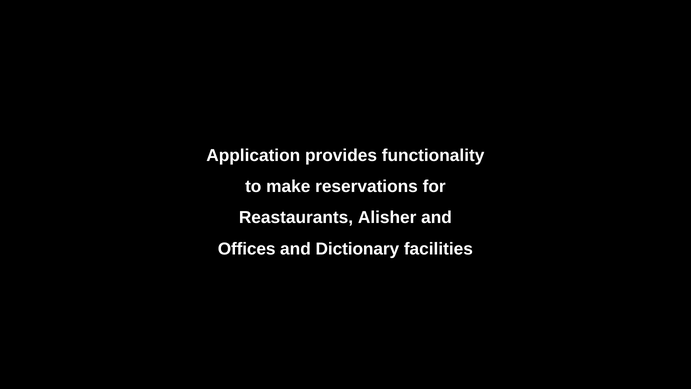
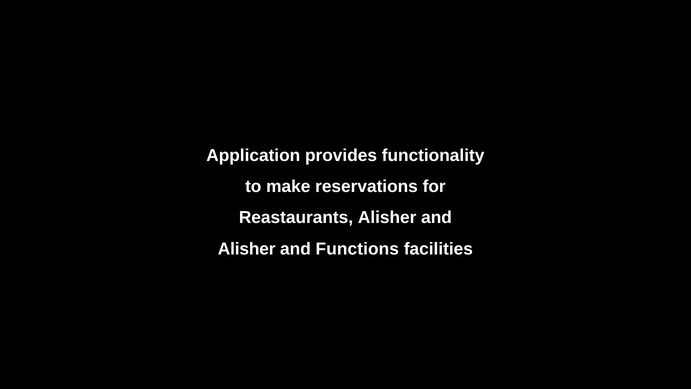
Offices: Offices -> Alisher (247, 249)
Dictionary: Dictionary -> Functions (357, 249)
